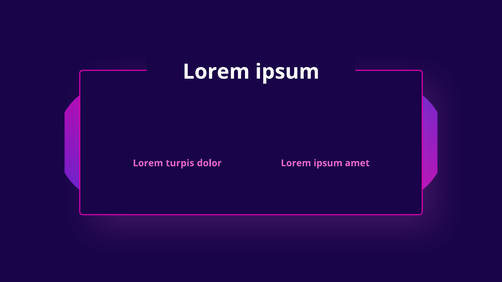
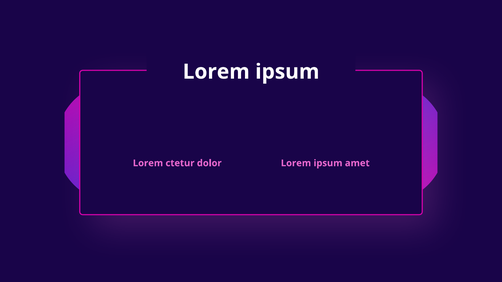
turpis: turpis -> ctetur (180, 163)
